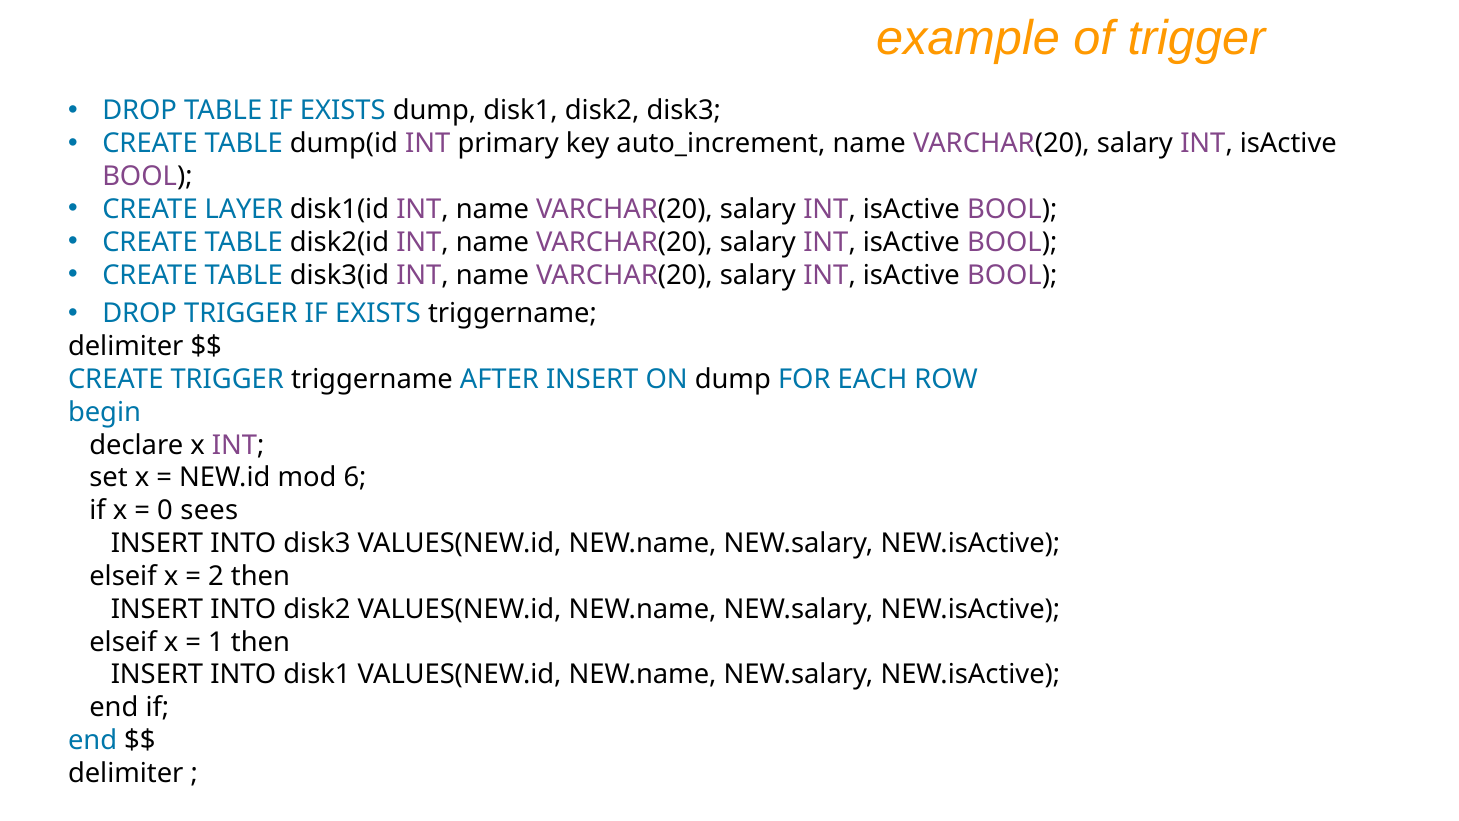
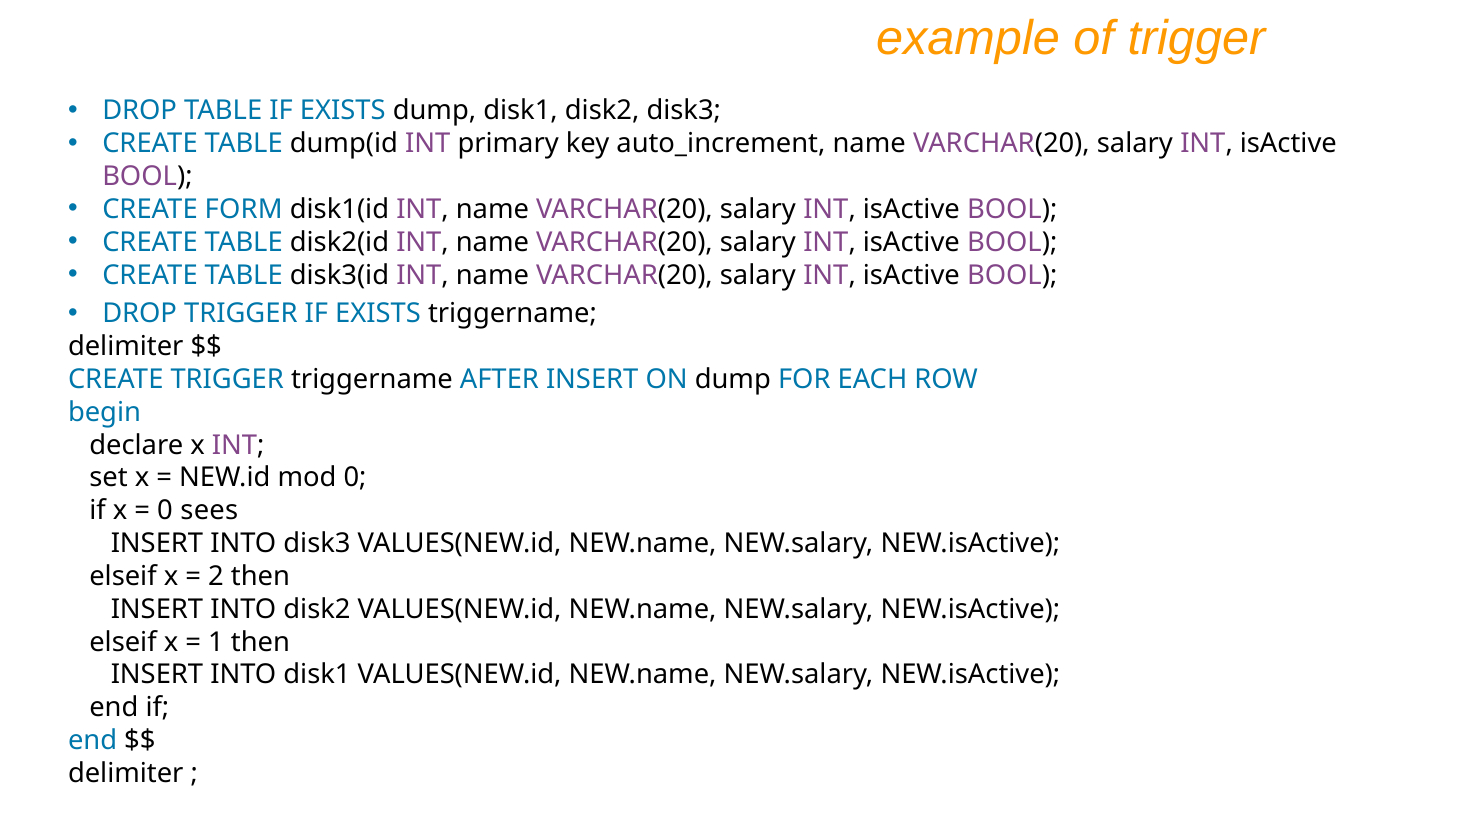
LAYER: LAYER -> FORM (244, 209)
mod 6: 6 -> 0 (355, 478)
